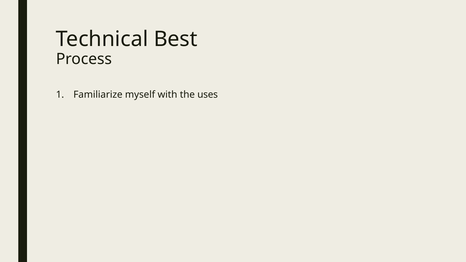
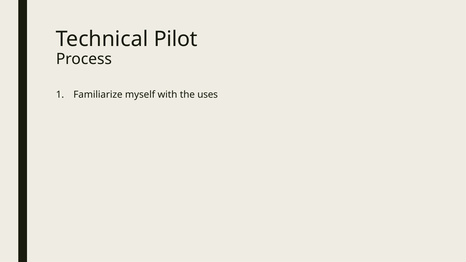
Best: Best -> Pilot (176, 39)
